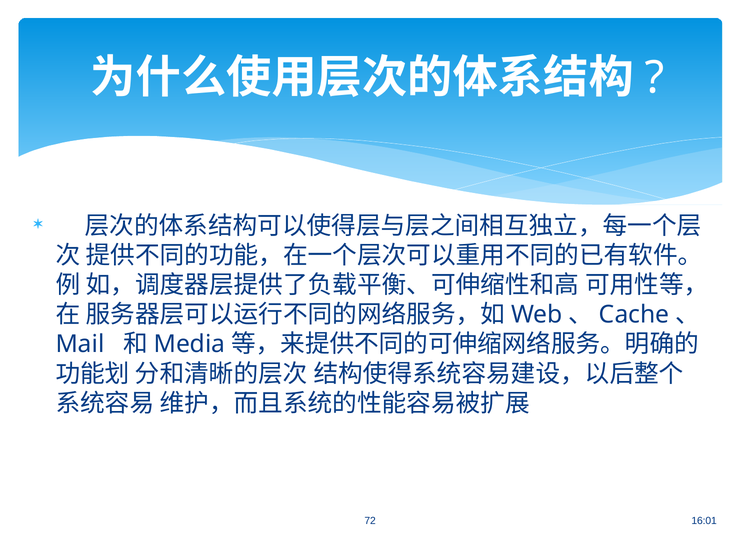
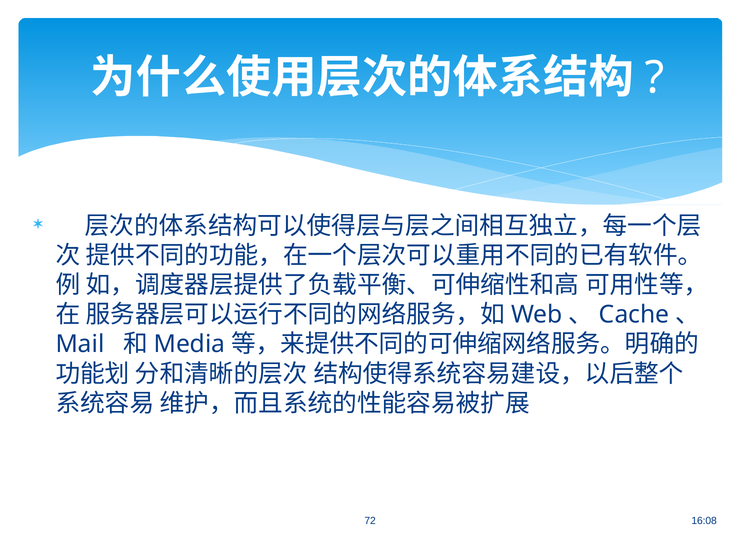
16:01: 16:01 -> 16:08 (704, 521)
